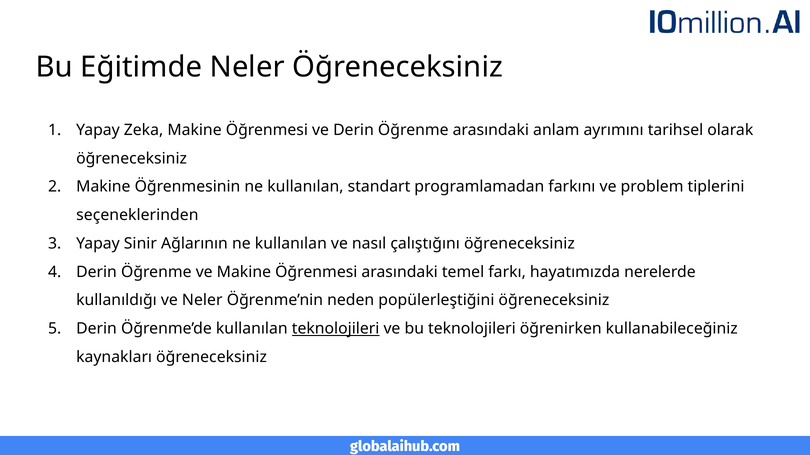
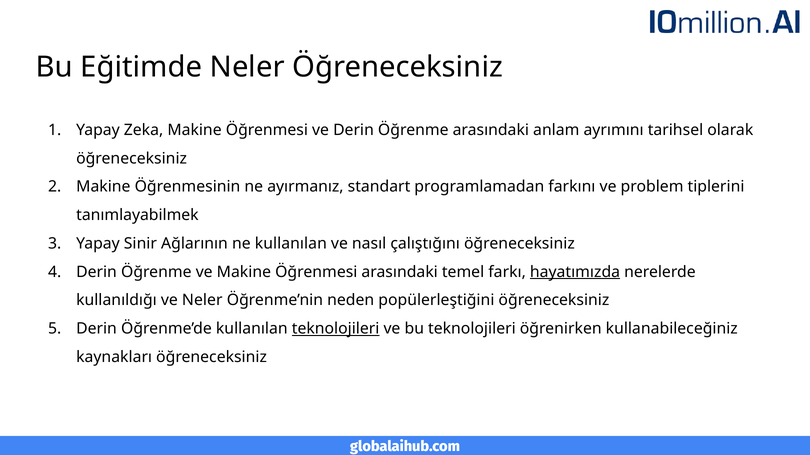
Öğrenmesinin ne kullanılan: kullanılan -> ayırmanız (305, 187)
seçeneklerinden: seçeneklerinden -> tanımlayabilmek (137, 215)
hayatımızda underline: none -> present (575, 272)
